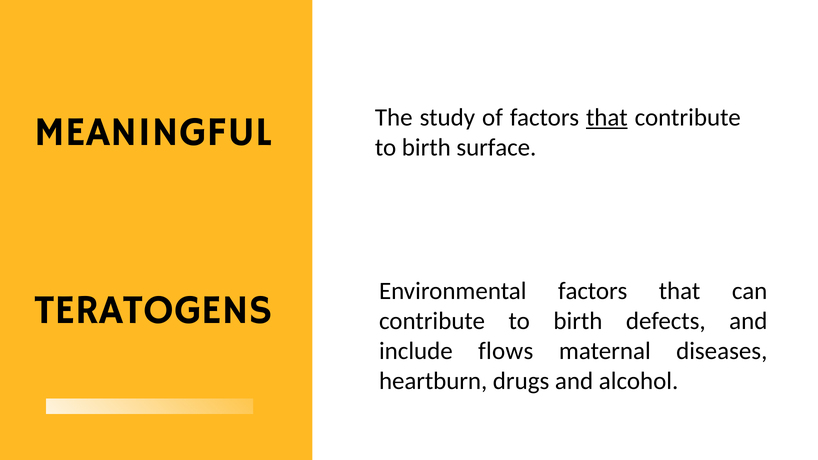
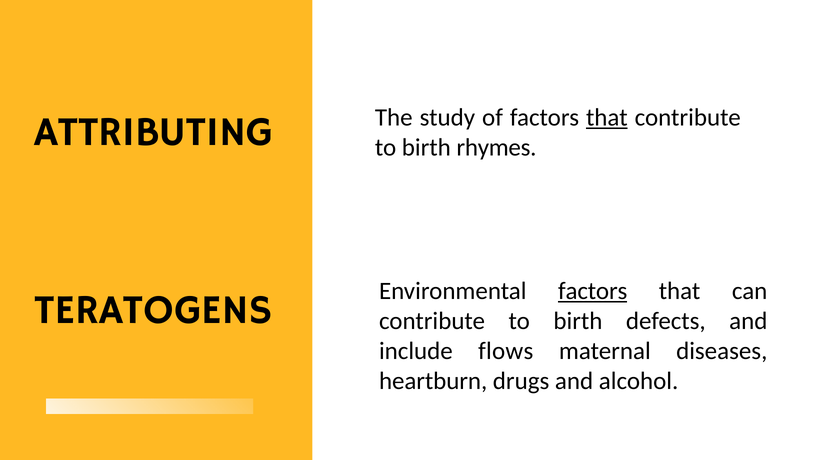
MEANINGFUL: MEANINGFUL -> ATTRIBUTING (154, 132)
surface: surface -> rhymes (496, 148)
factors underline: none -> present (593, 291)
